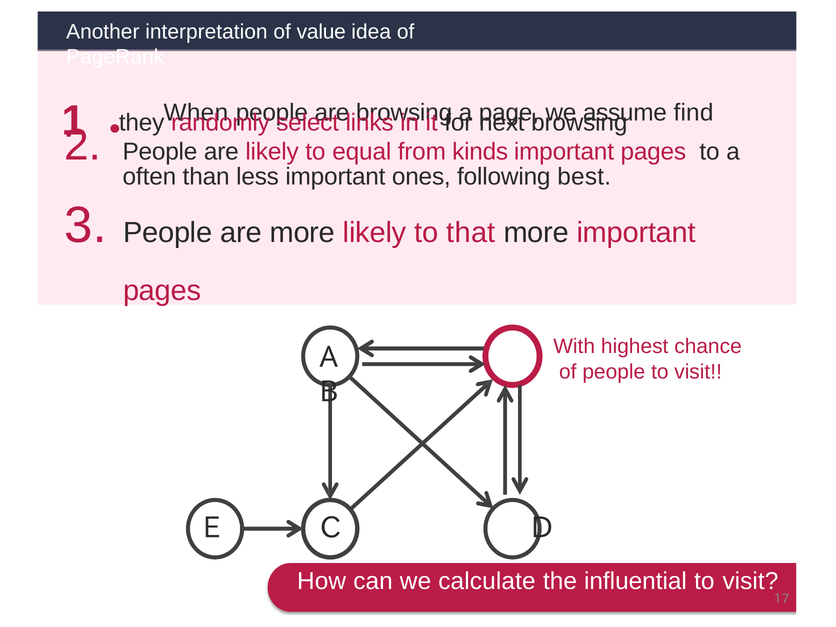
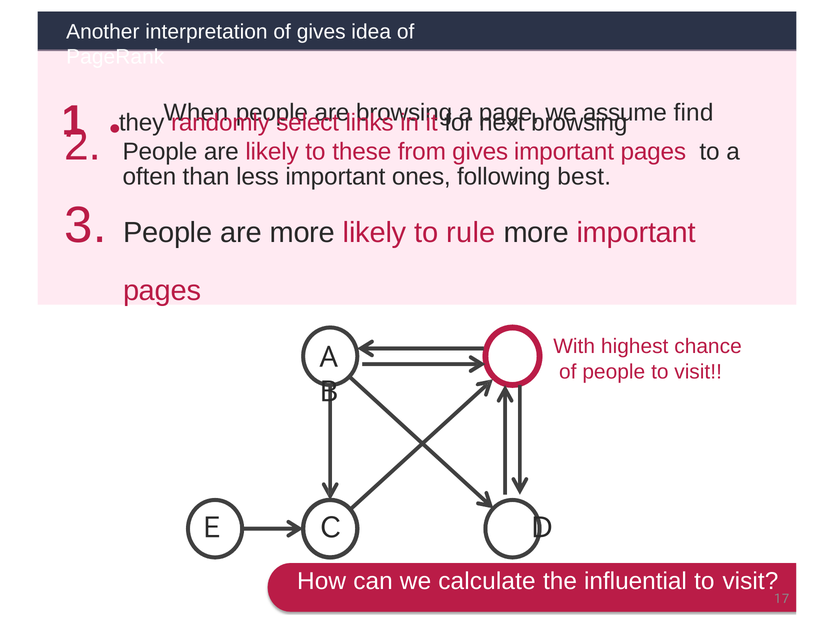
of value: value -> gives (321, 32)
equal: equal -> these (362, 152)
from kinds: kinds -> gives (480, 152)
that: that -> rule (471, 233)
